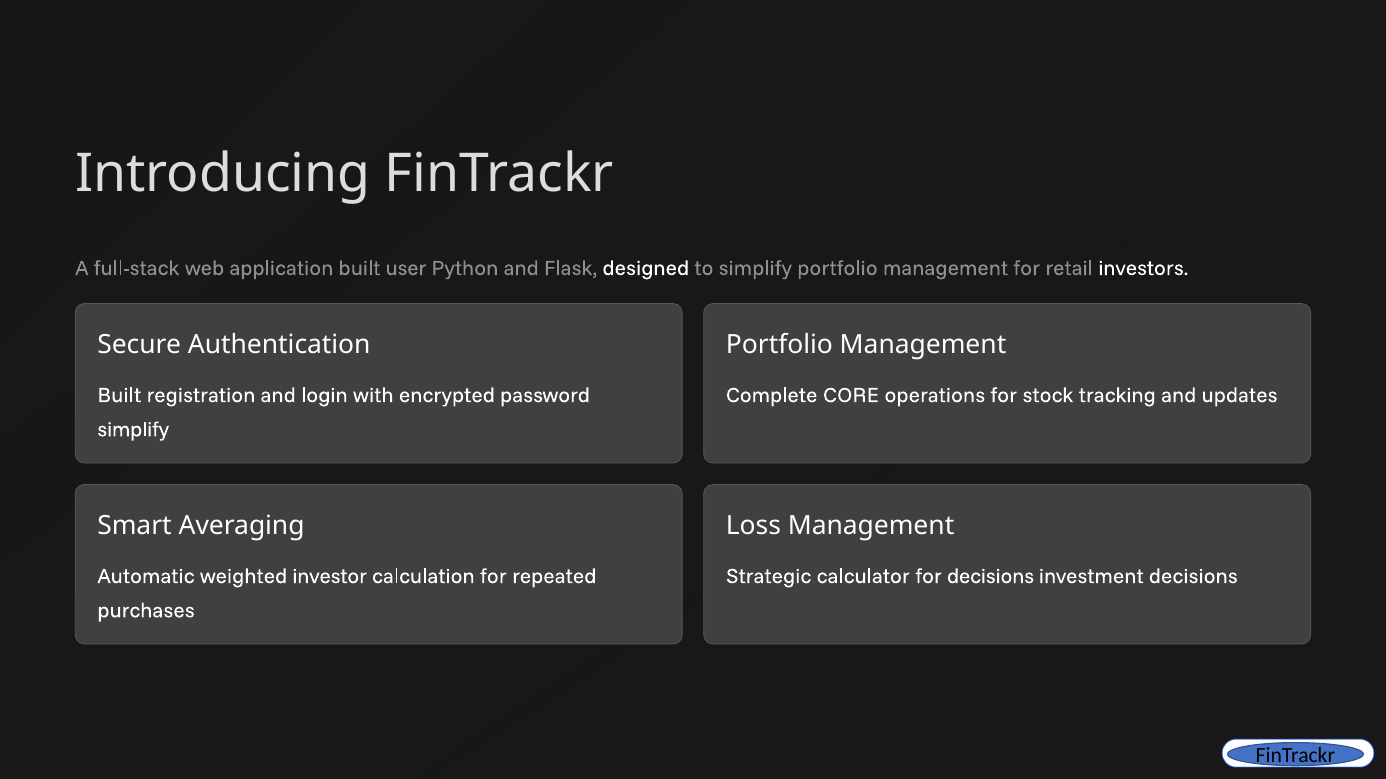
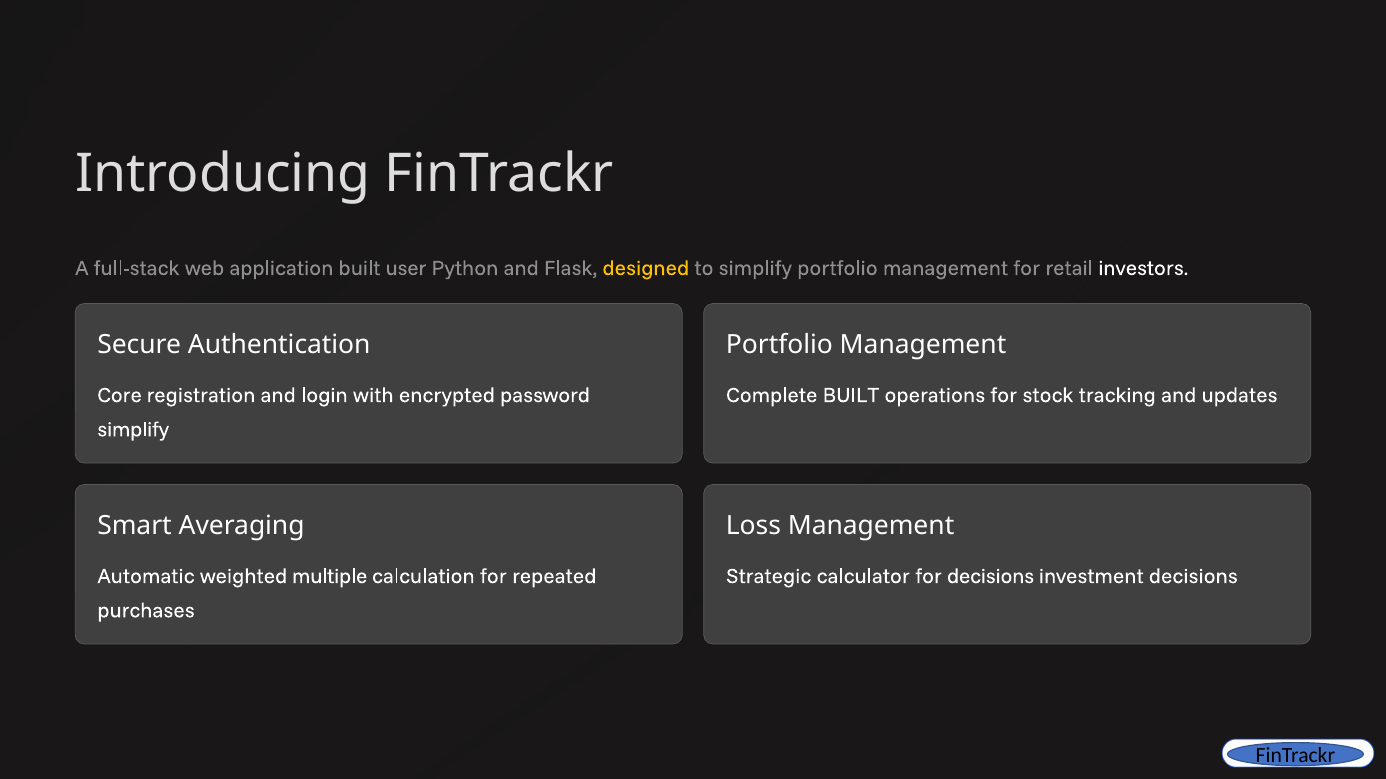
designed colour: white -> yellow (646, 268)
Built: Built -> Core (119, 396)
Complete CORE: CORE -> BUILT (851, 396)
investor: investor -> multiple (330, 577)
